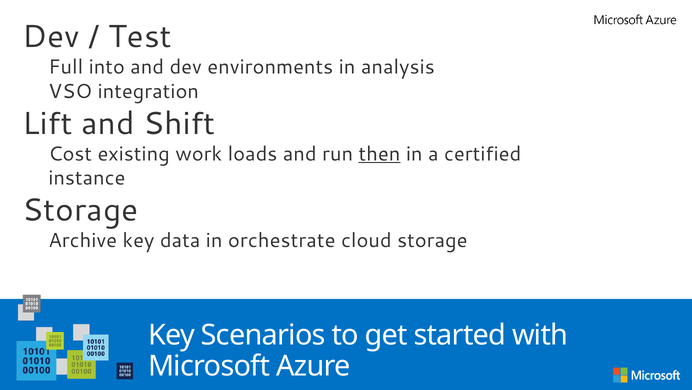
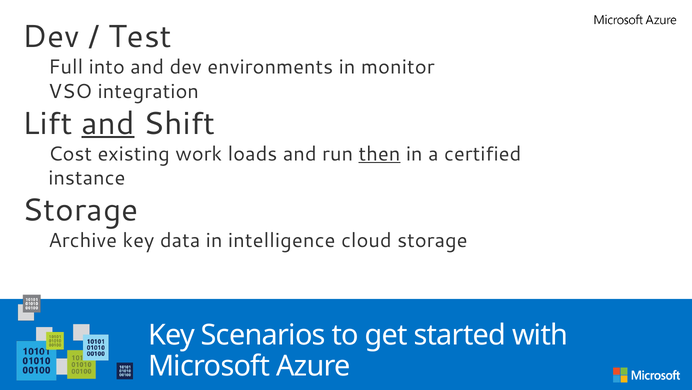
analysis: analysis -> monitor (398, 67)
and underline: none -> present (108, 123)
orchestrate: orchestrate -> intelligence (282, 240)
